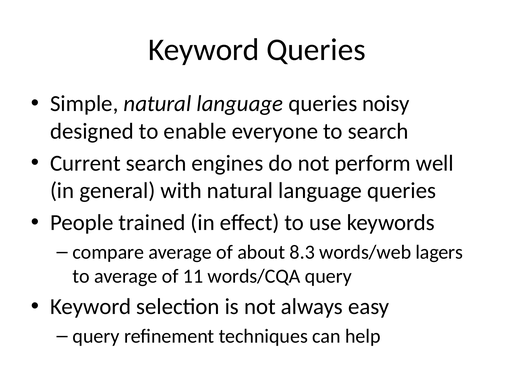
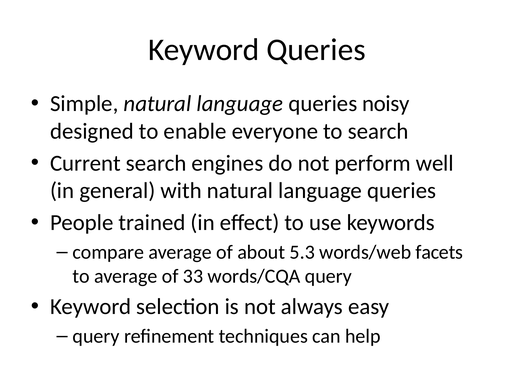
8.3: 8.3 -> 5.3 (302, 252)
lagers: lagers -> facets (439, 252)
11: 11 -> 33 (193, 276)
